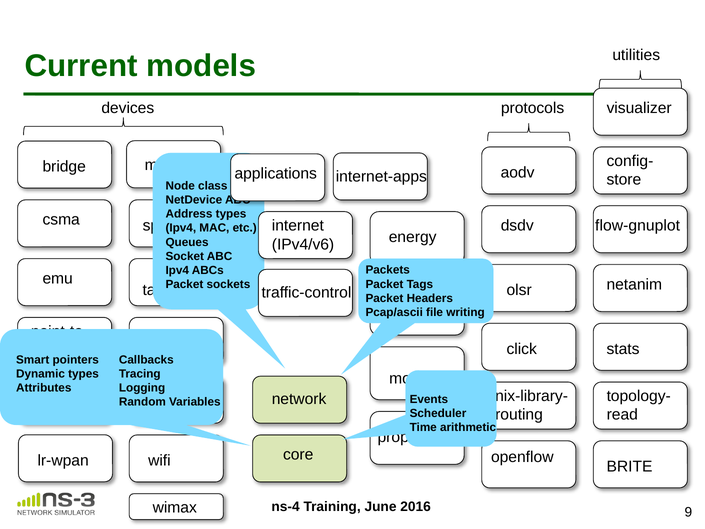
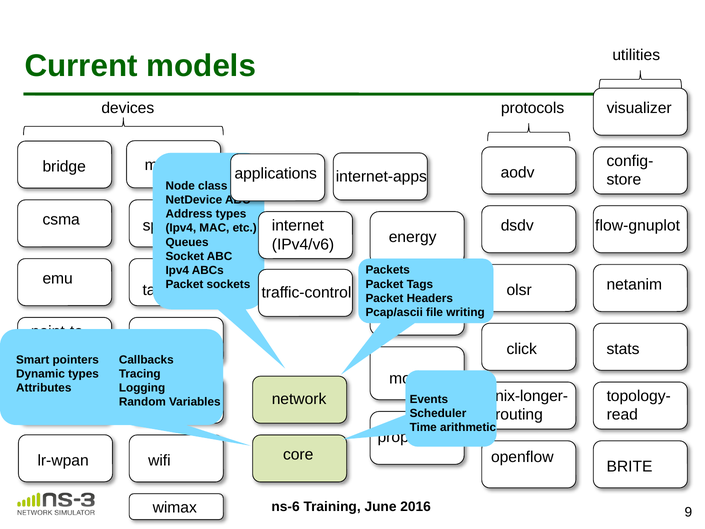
nix-library-: nix-library- -> nix-longer- (532, 396)
ns-4: ns-4 -> ns-6 (286, 506)
